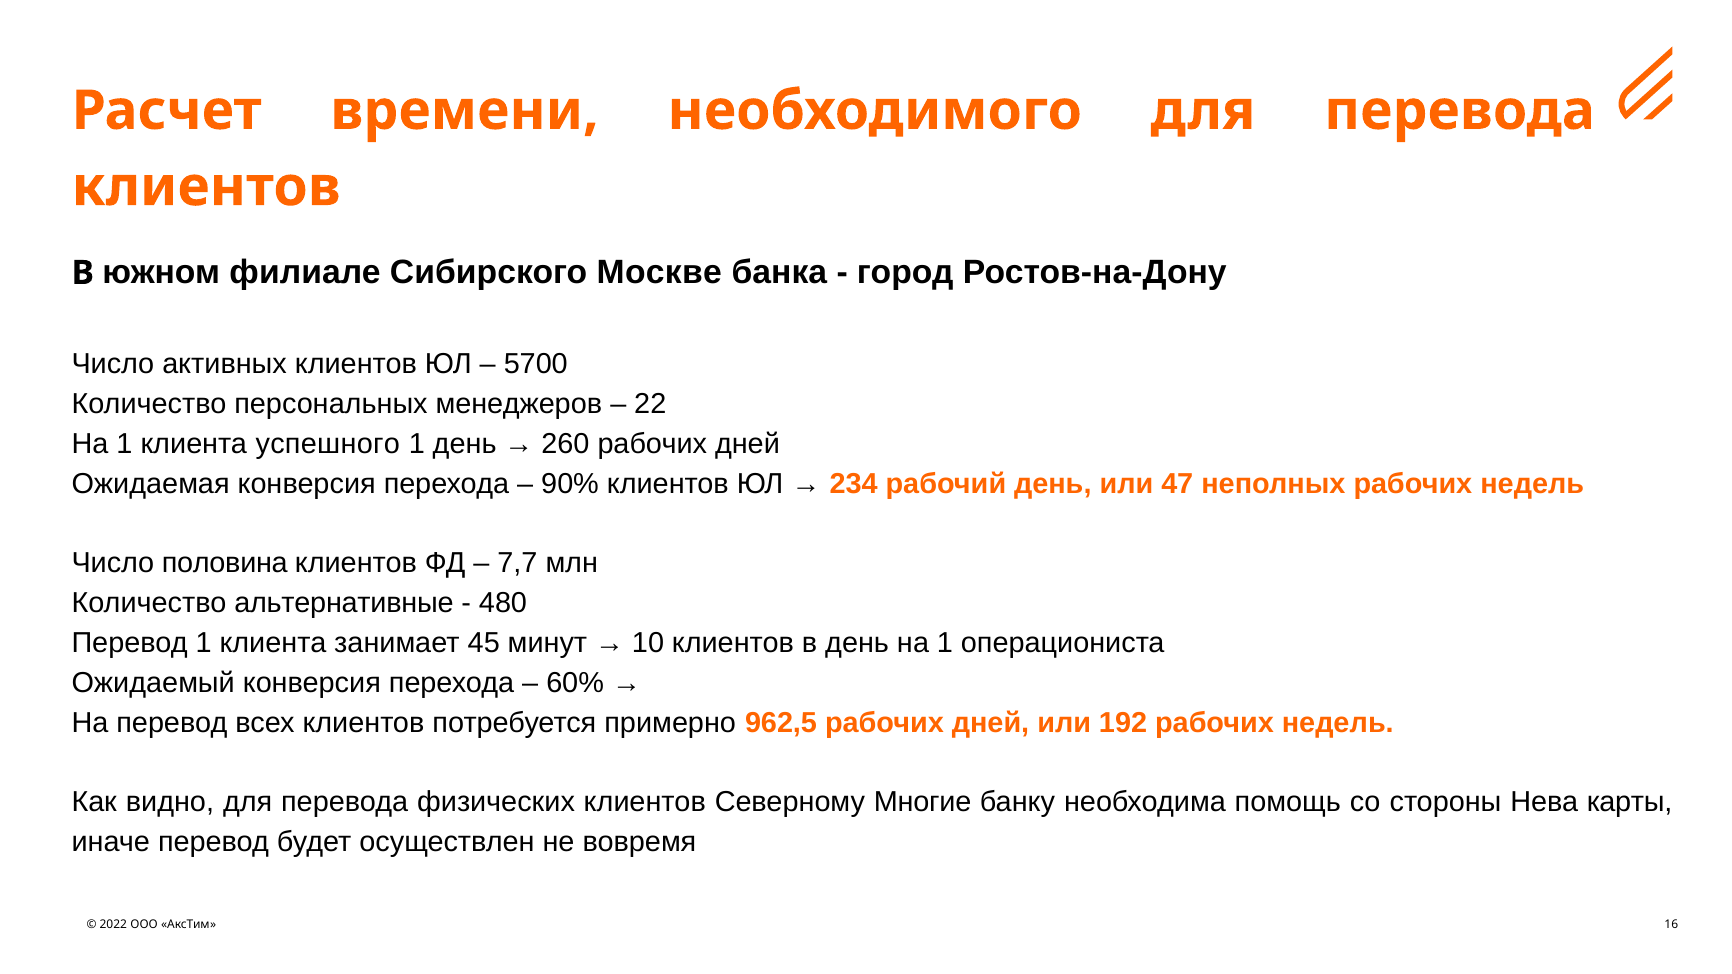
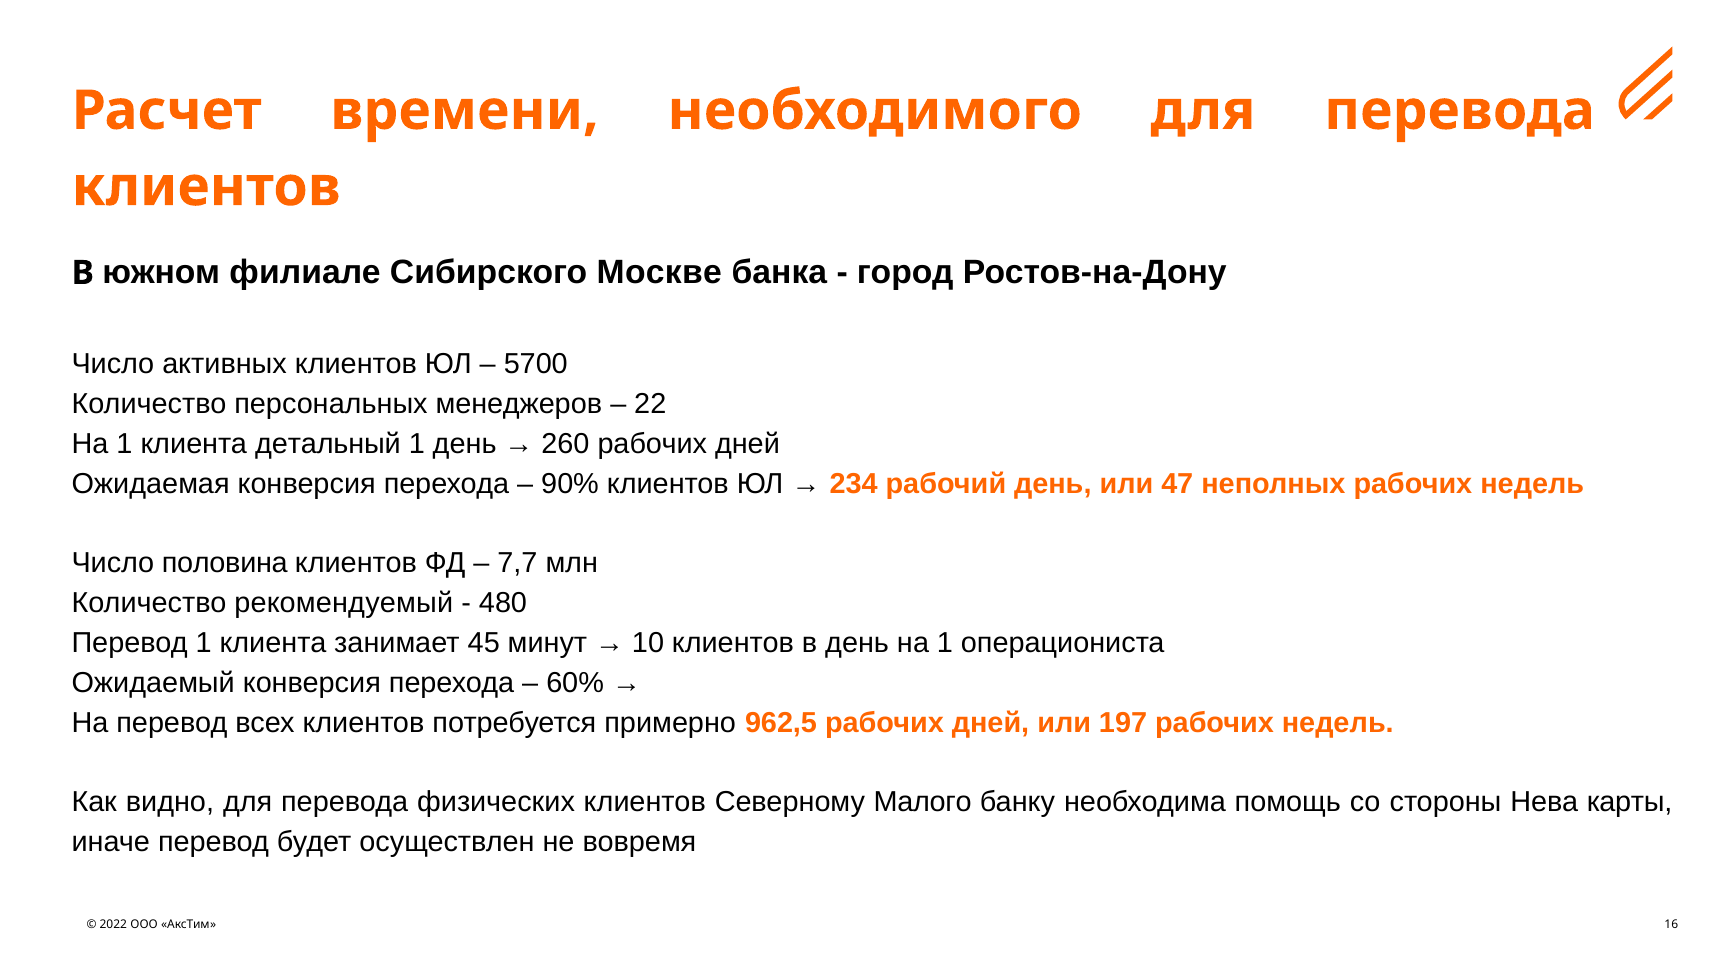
успешного: успешного -> детальный (328, 444)
альтернативные: альтернативные -> рекомендуемый (344, 603)
192: 192 -> 197 (1123, 723)
Многие: Многие -> Малого (923, 802)
